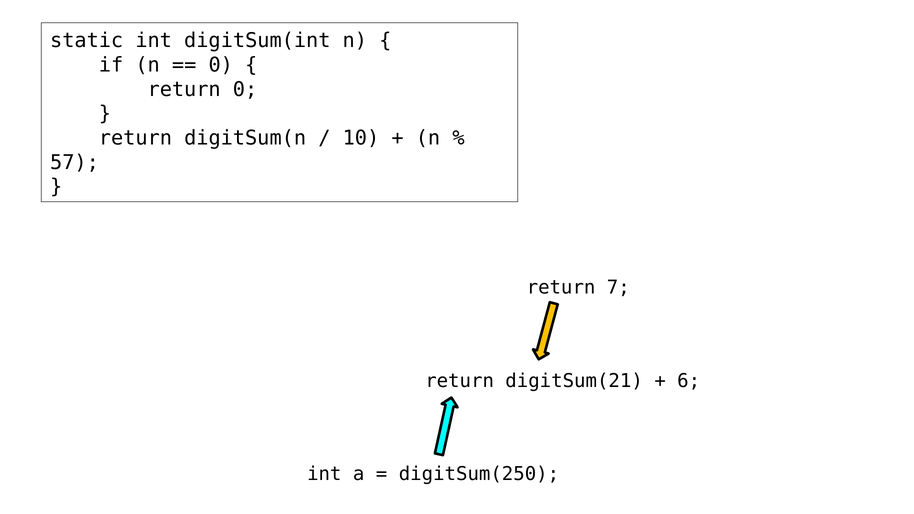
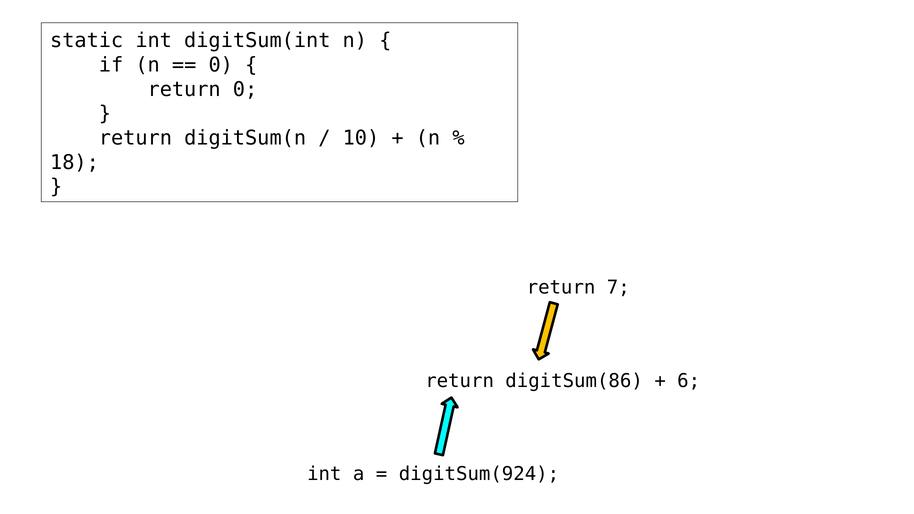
57: 57 -> 18 (74, 162)
digitSum(21: digitSum(21 -> digitSum(86 (574, 381)
digitSum(250: digitSum(250 -> digitSum(924 (479, 474)
